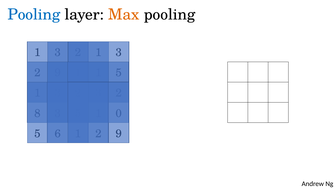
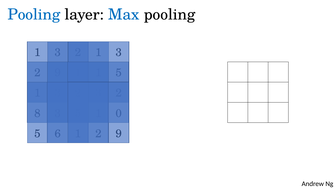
Max colour: orange -> blue (124, 15)
